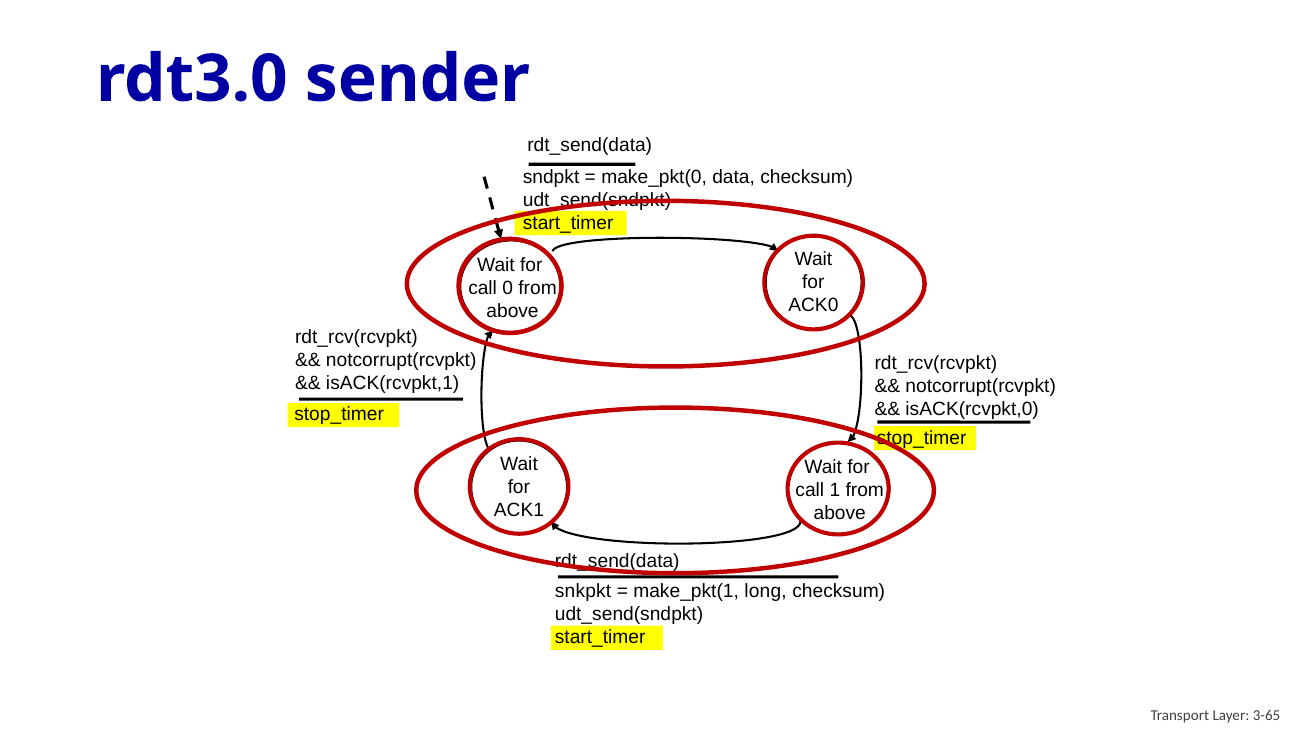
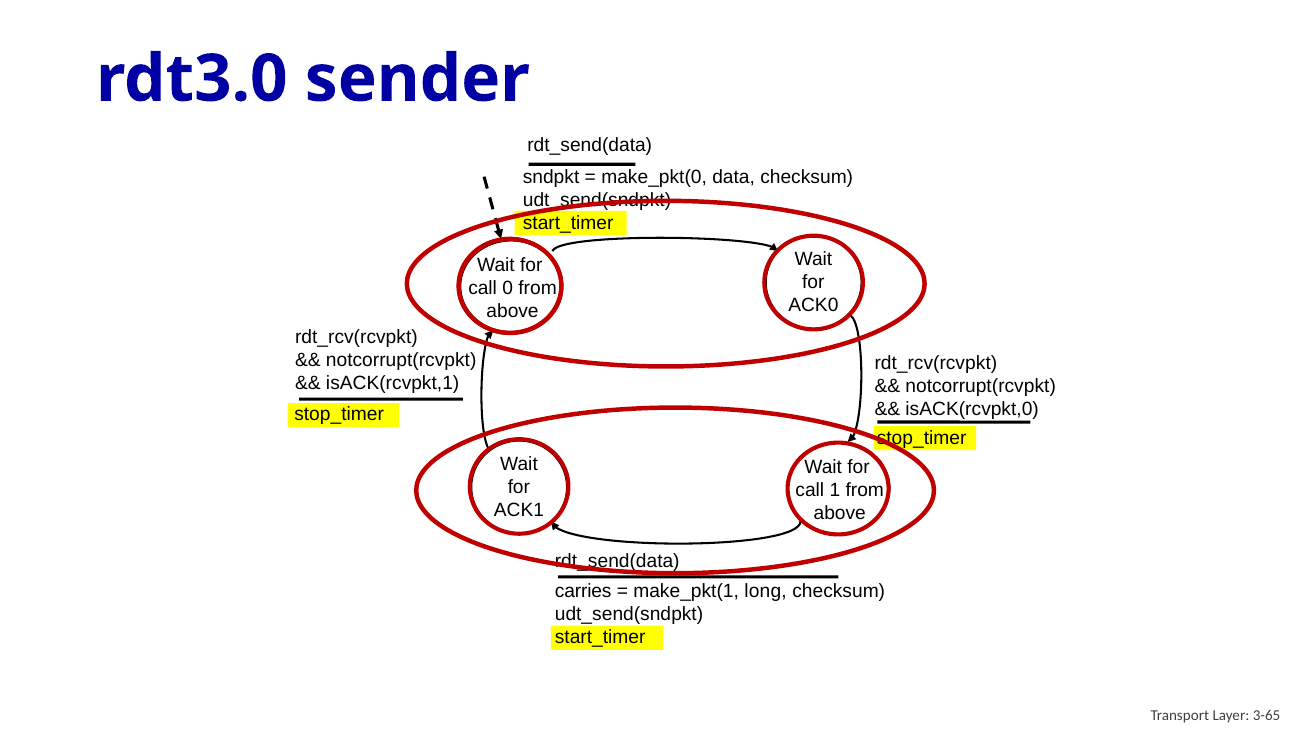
snkpkt: snkpkt -> carries (583, 591)
